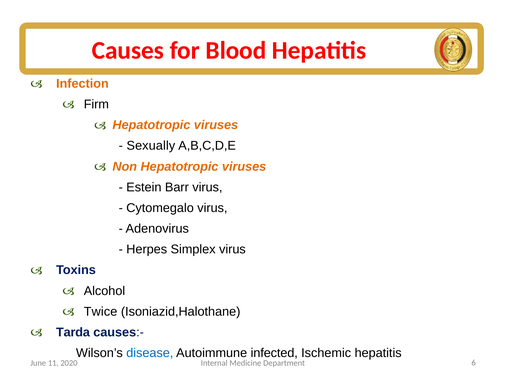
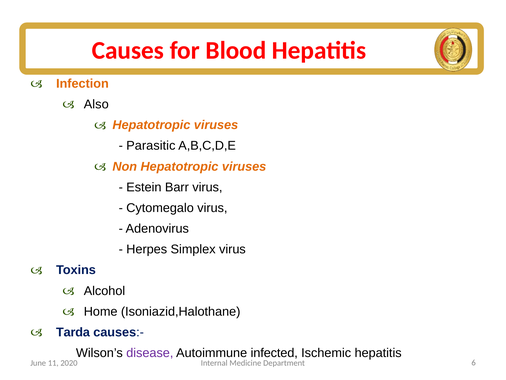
Firm: Firm -> Also (96, 104)
Sexually: Sexually -> Parasitic (151, 146)
Twice: Twice -> Home (101, 311)
disease colour: blue -> purple (150, 353)
